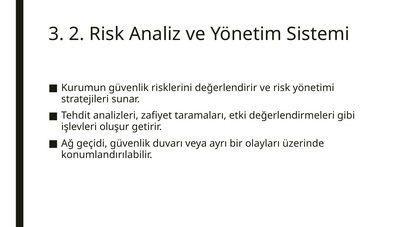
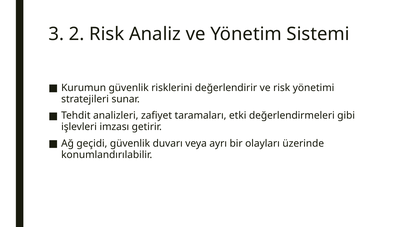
oluşur: oluşur -> imzası (114, 127)
